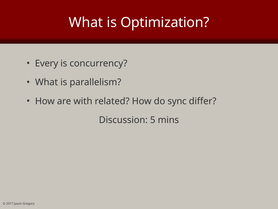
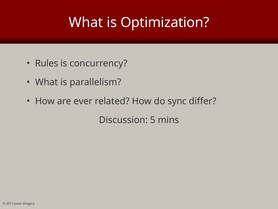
Every: Every -> Rules (47, 63)
with: with -> ever (83, 101)
